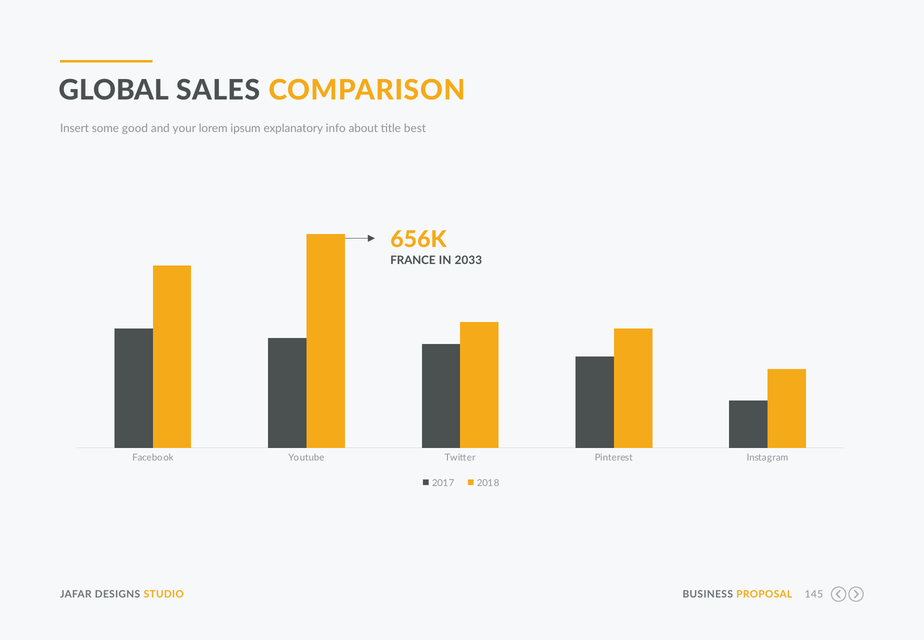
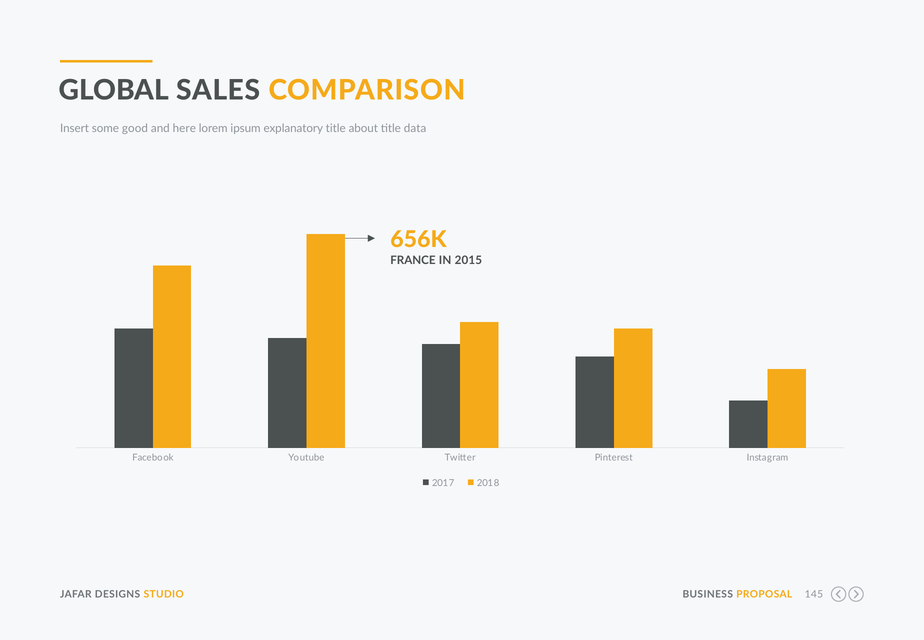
your: your -> here (184, 129)
explanatory info: info -> title (336, 129)
best: best -> data (415, 129)
2033: 2033 -> 2015 (468, 260)
